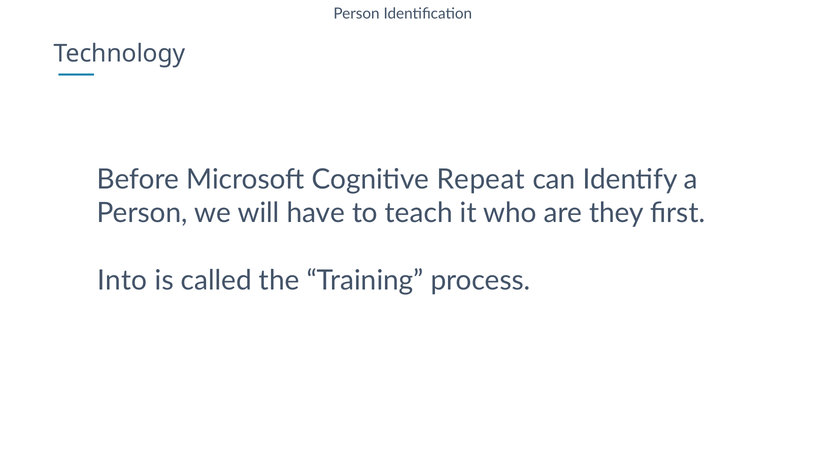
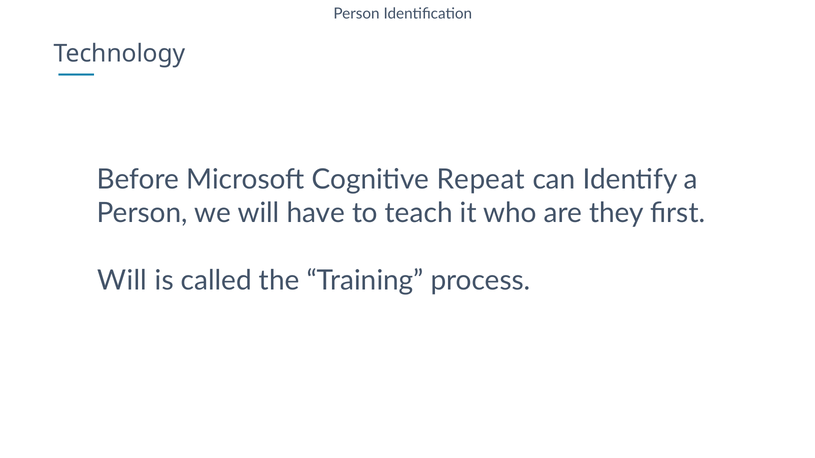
Into: Into -> Will (122, 281)
